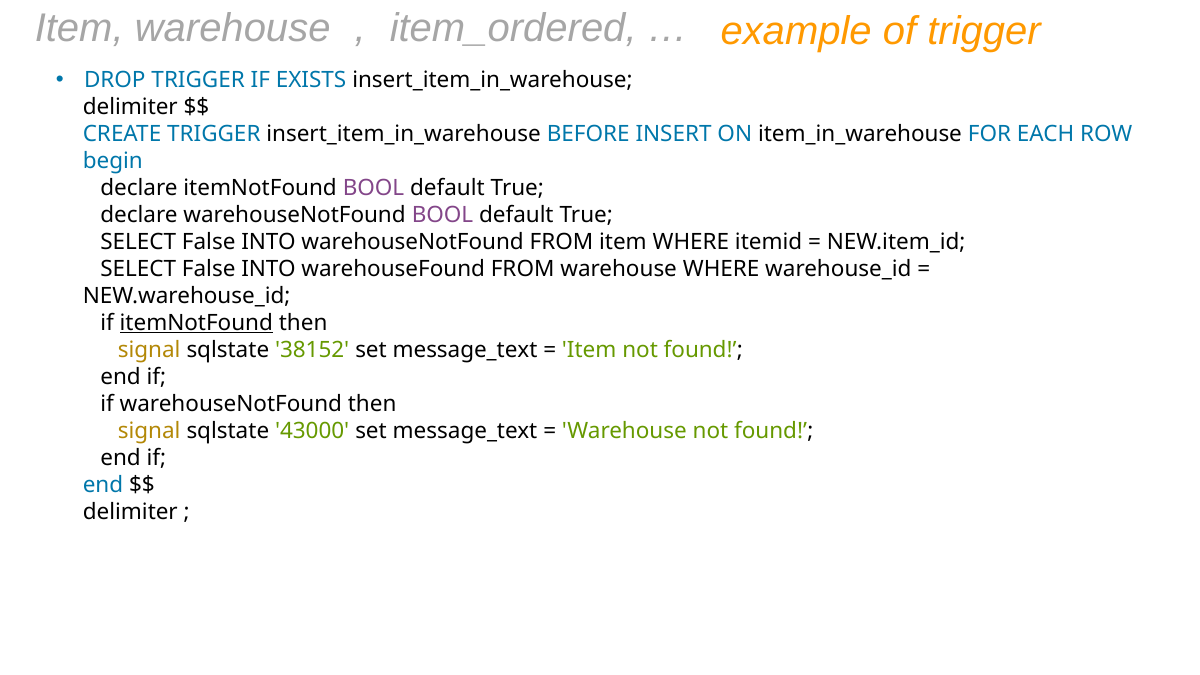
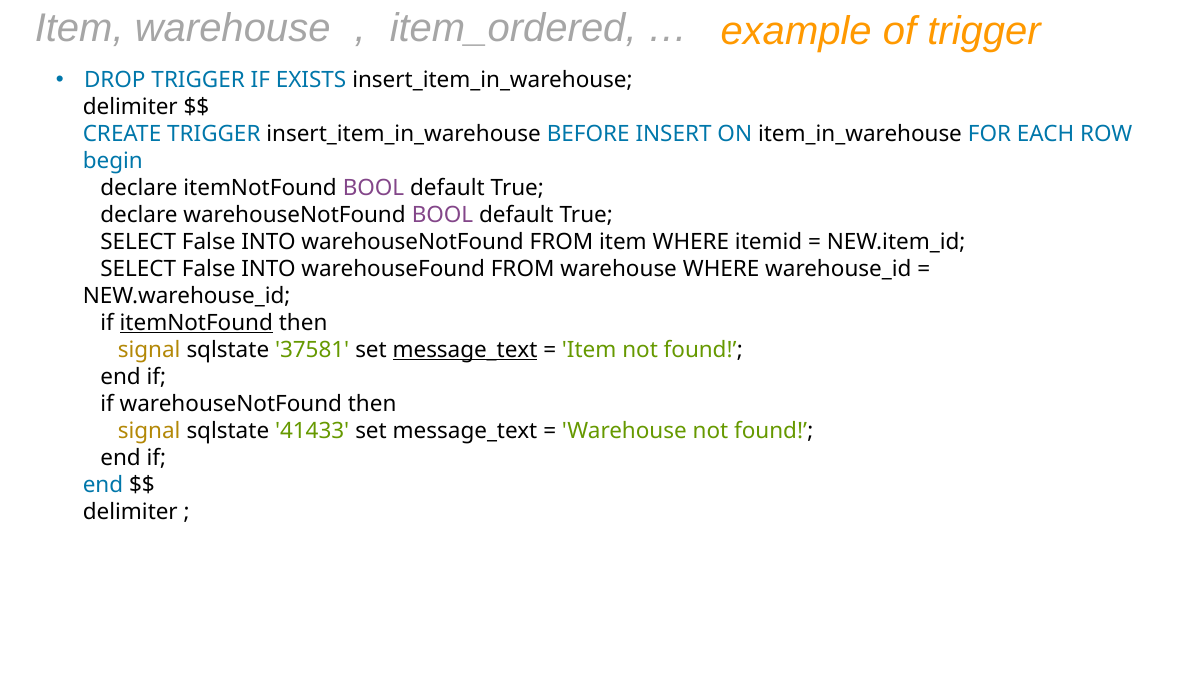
38152: 38152 -> 37581 (312, 350)
message_text underline: none -> present (465, 350)
43000: 43000 -> 41433 (312, 431)
